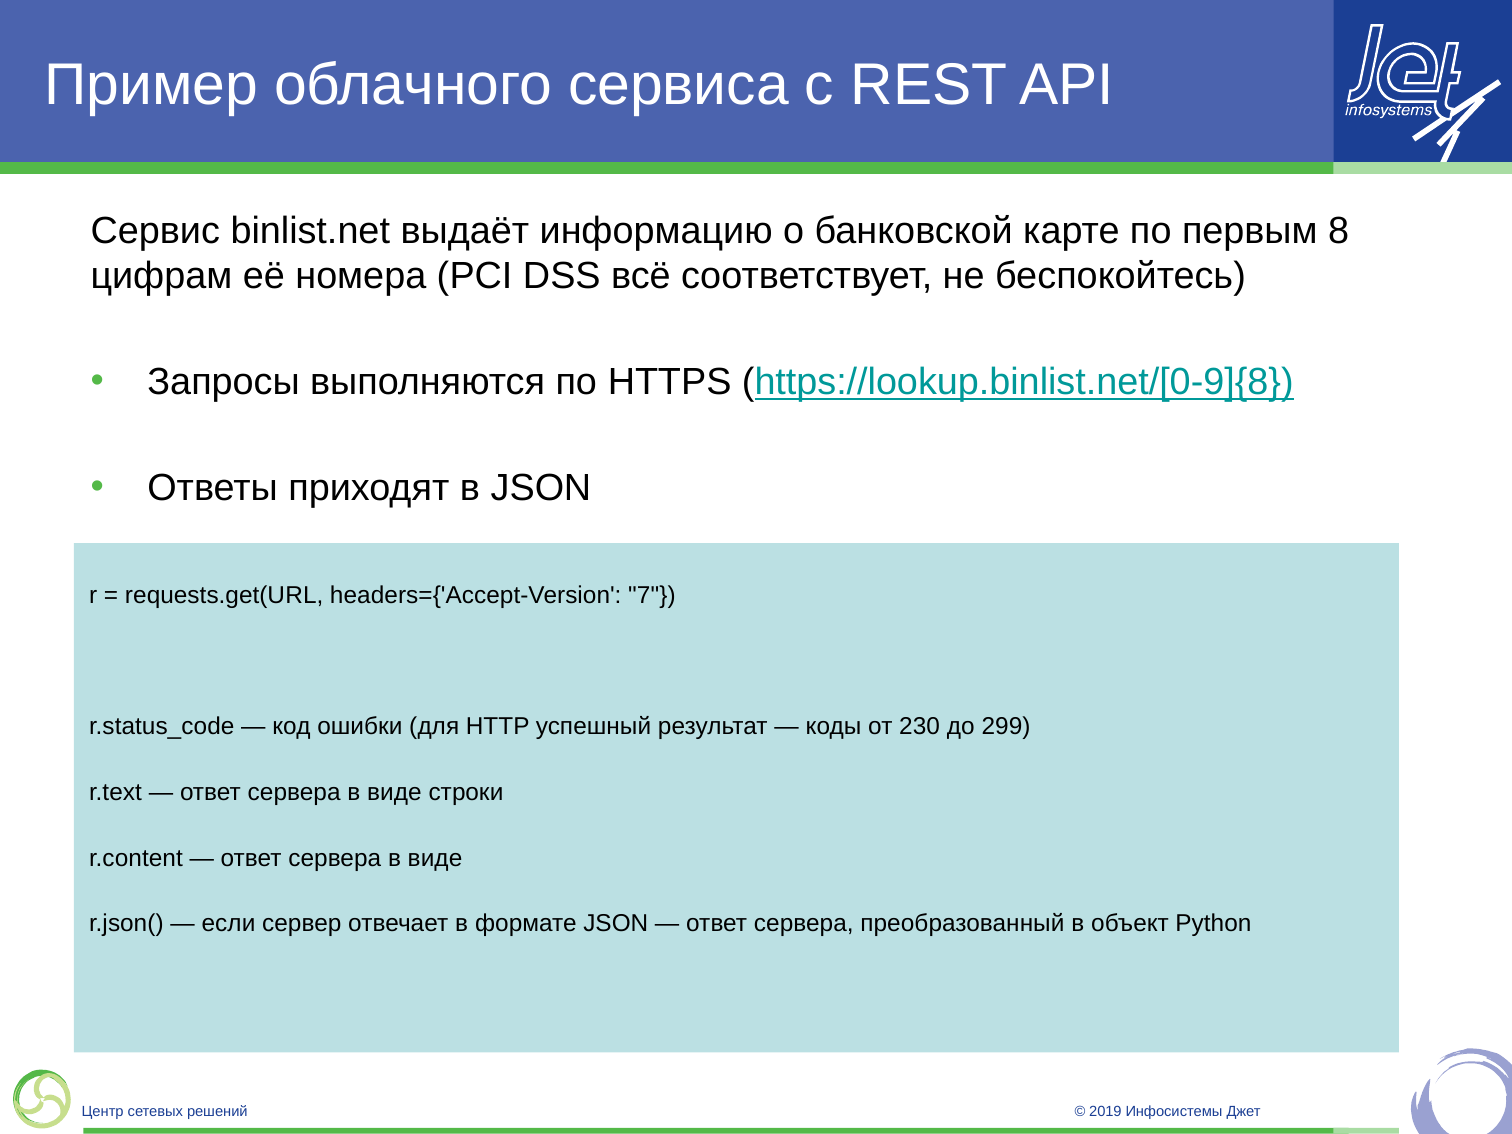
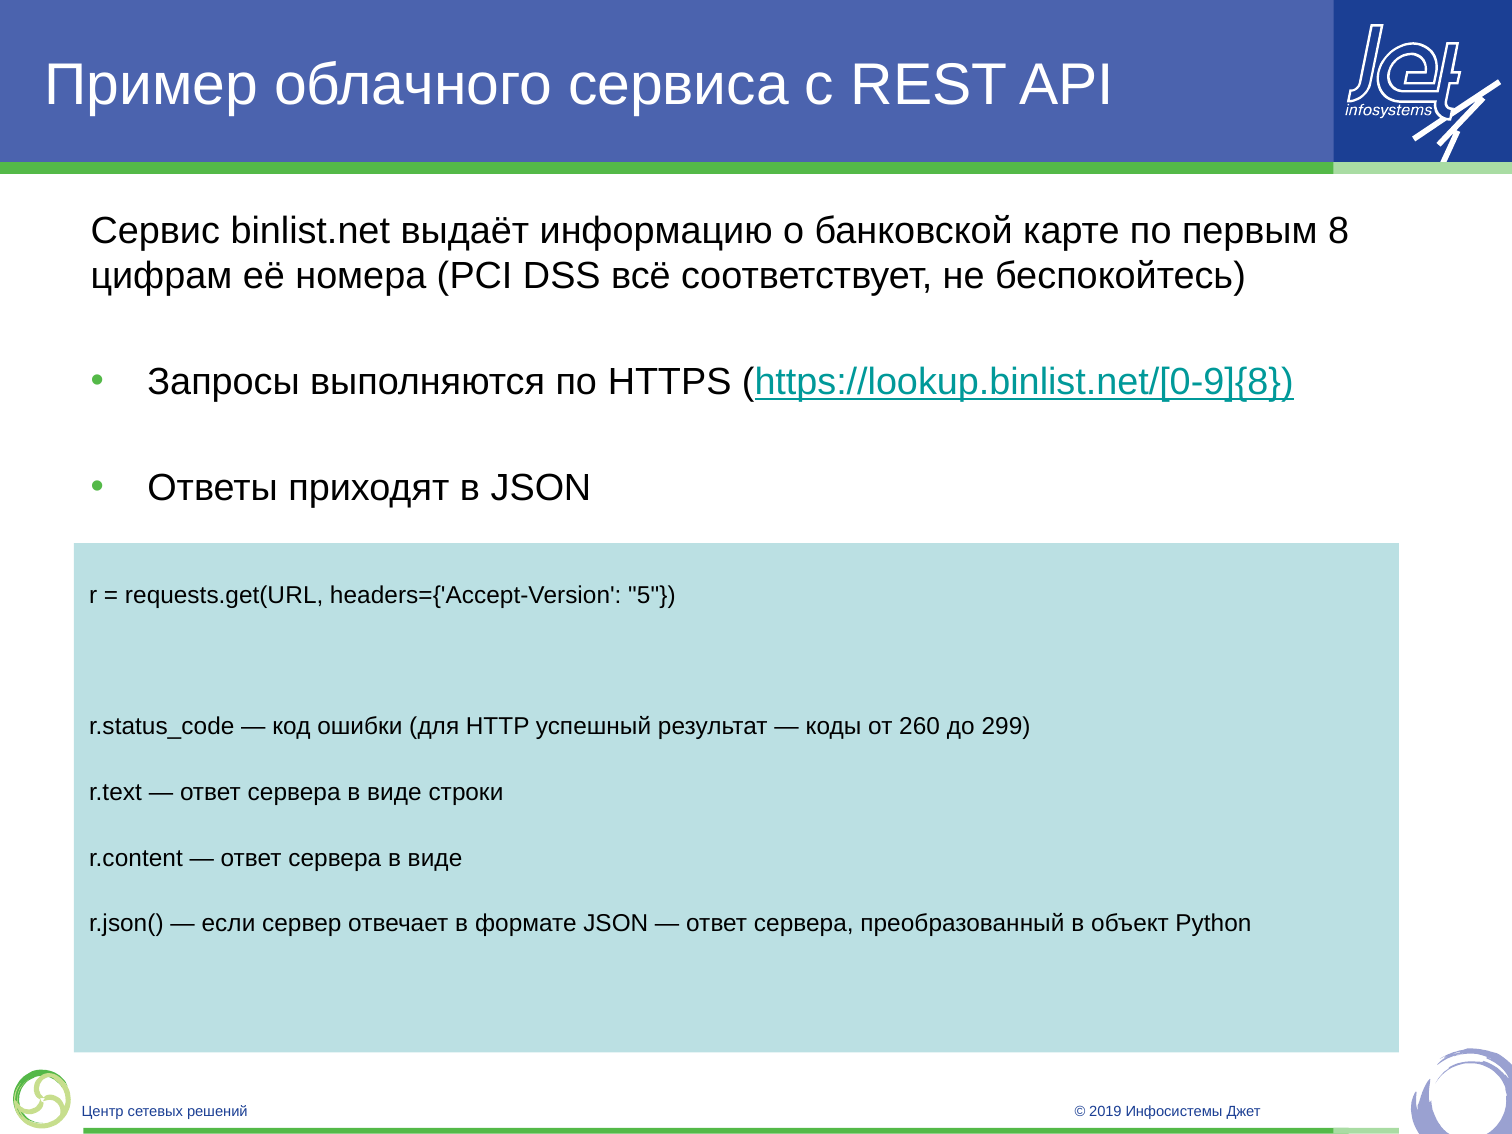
7: 7 -> 5 (652, 595)
230: 230 -> 260 (920, 727)
